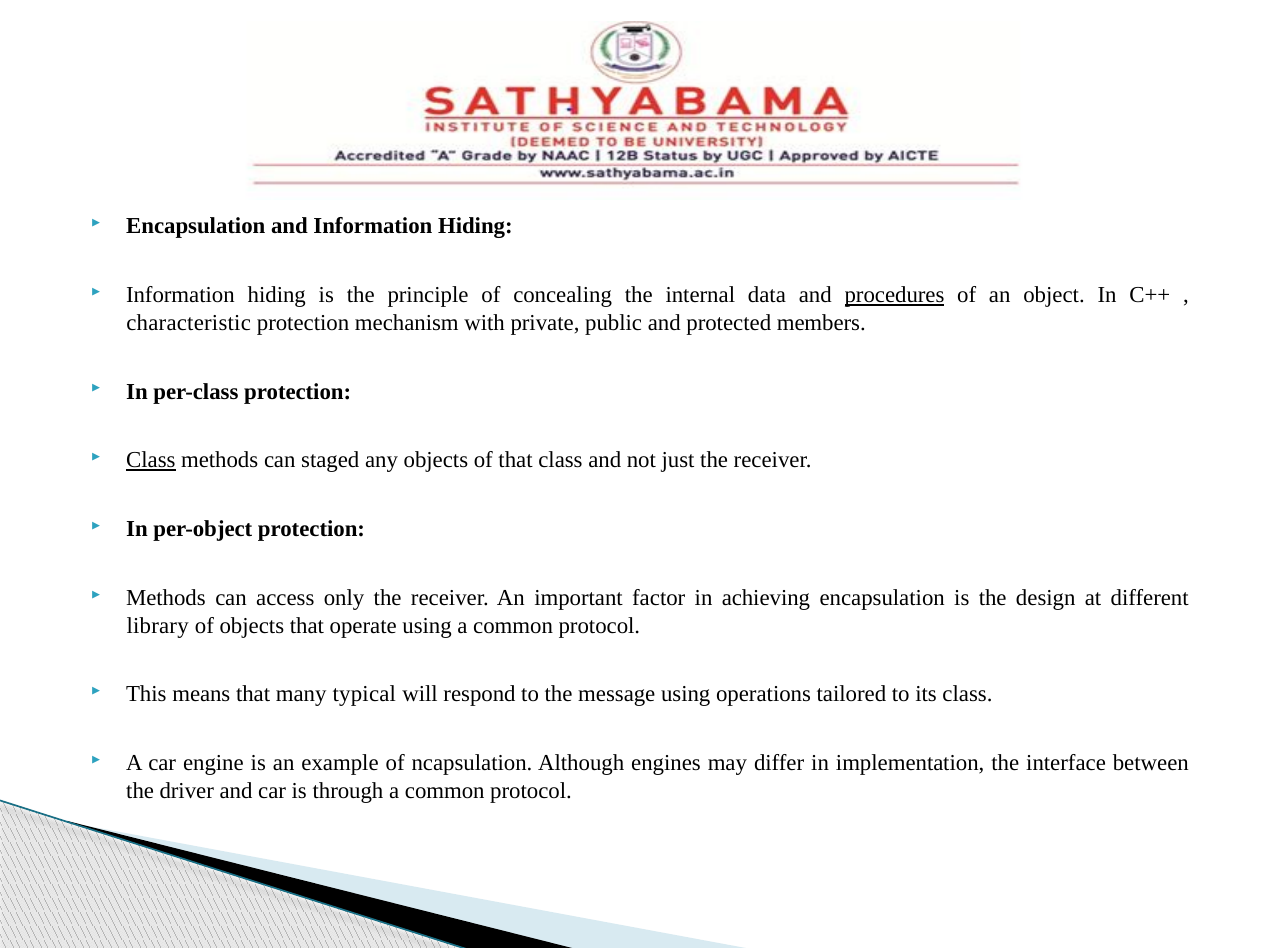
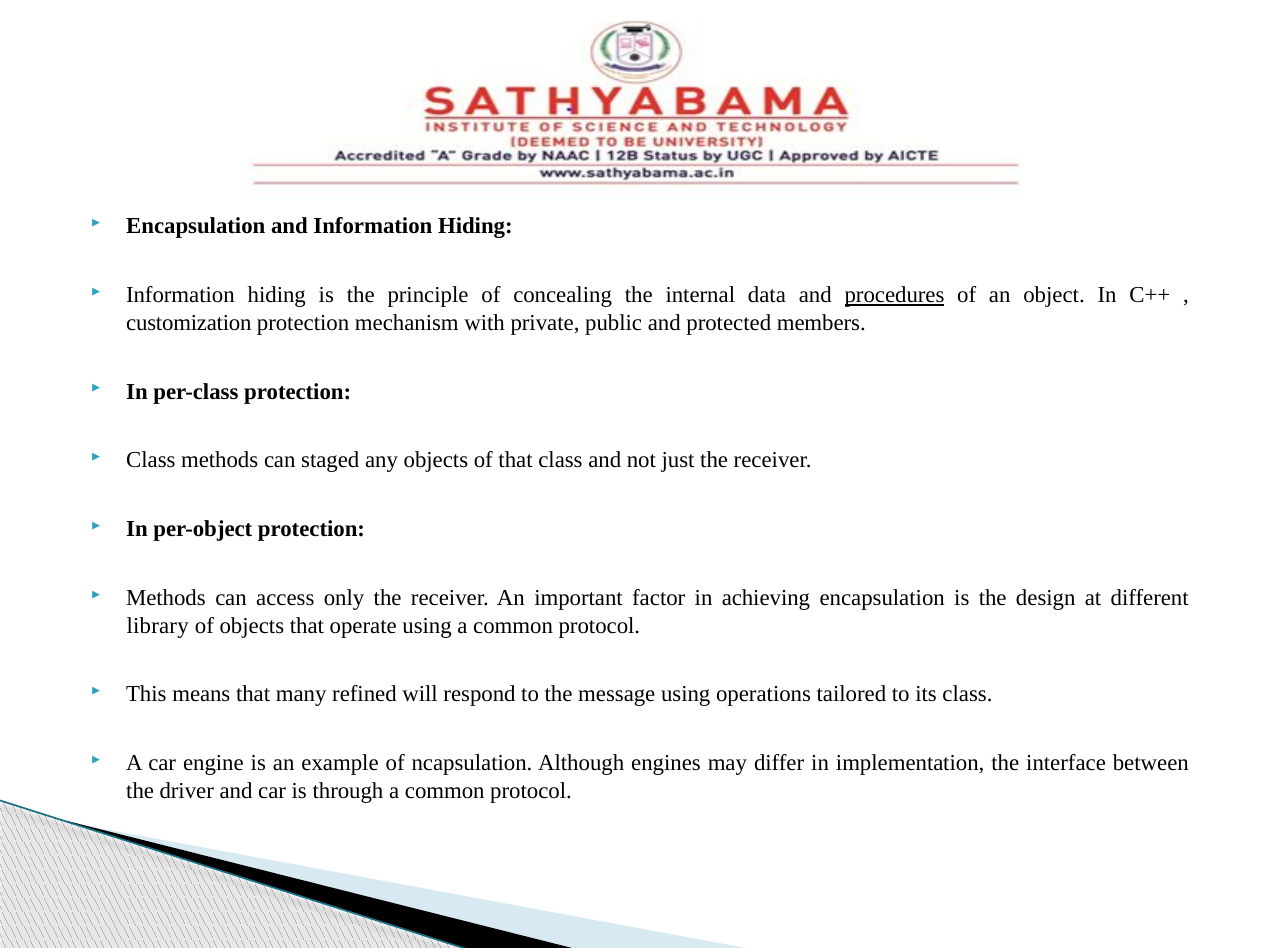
characteristic: characteristic -> customization (189, 323)
Class underline: present -> none (151, 460)
typical: typical -> refined (364, 694)
